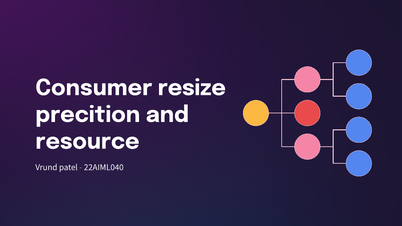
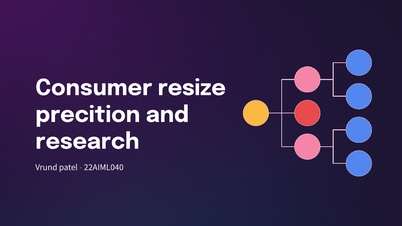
resource: resource -> research (87, 141)
